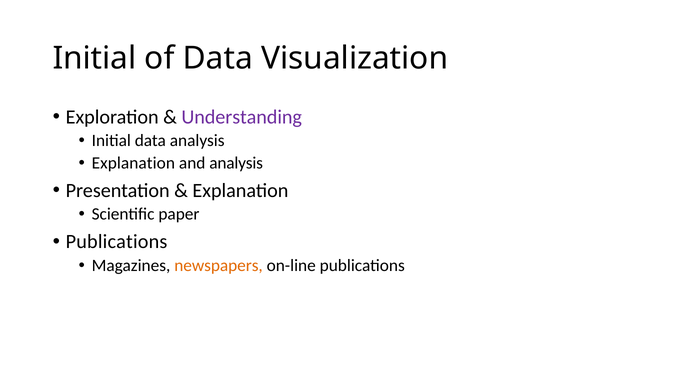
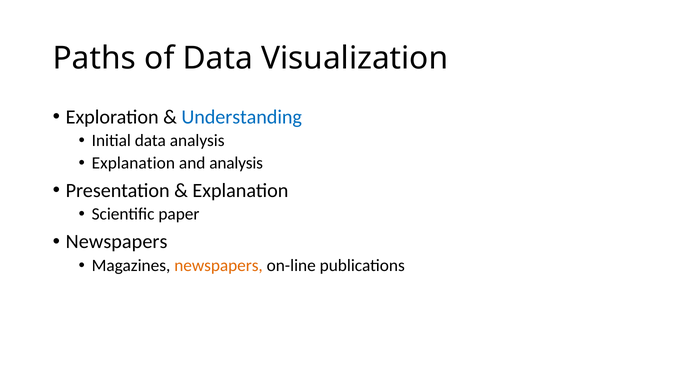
Initial: Initial -> Paths (94, 58)
Understanding colour: purple -> blue (242, 117)
Publications: Publications -> Newspapers (117, 242)
